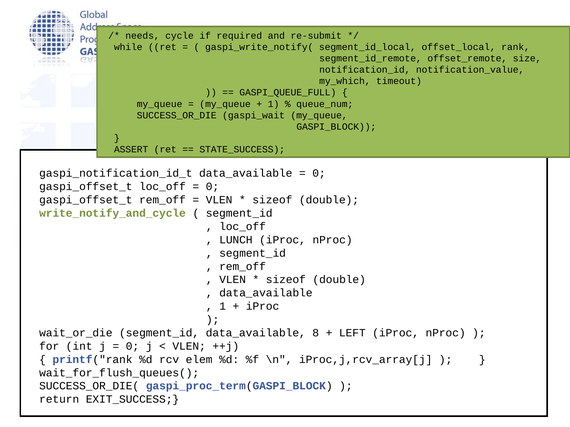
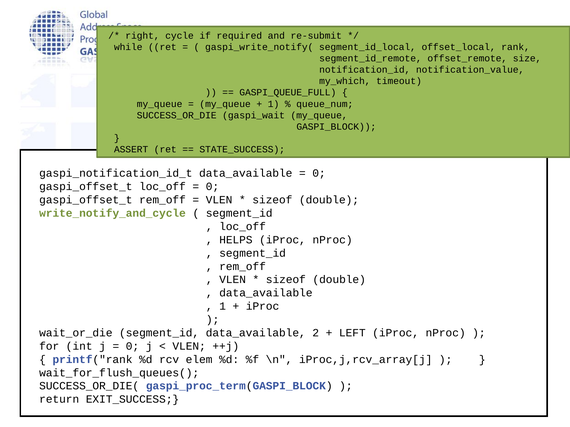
needs: needs -> right (142, 36)
LUNCH: LUNCH -> HELPS (236, 240)
8: 8 -> 2 (316, 333)
